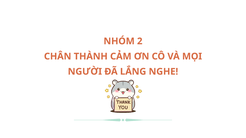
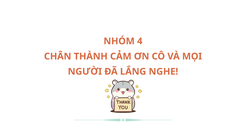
2: 2 -> 4 (140, 41)
